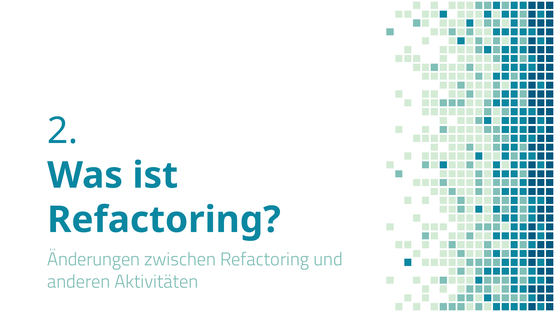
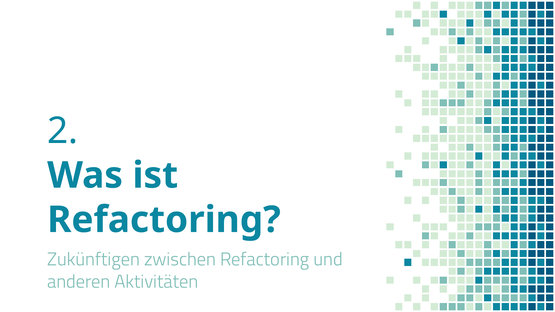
Änderungen: Änderungen -> Zukünftigen (94, 260)
